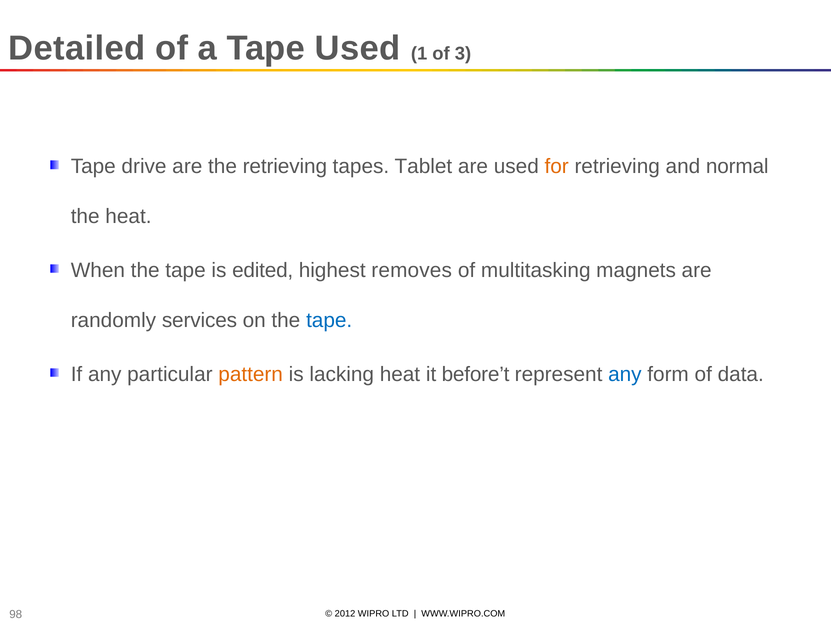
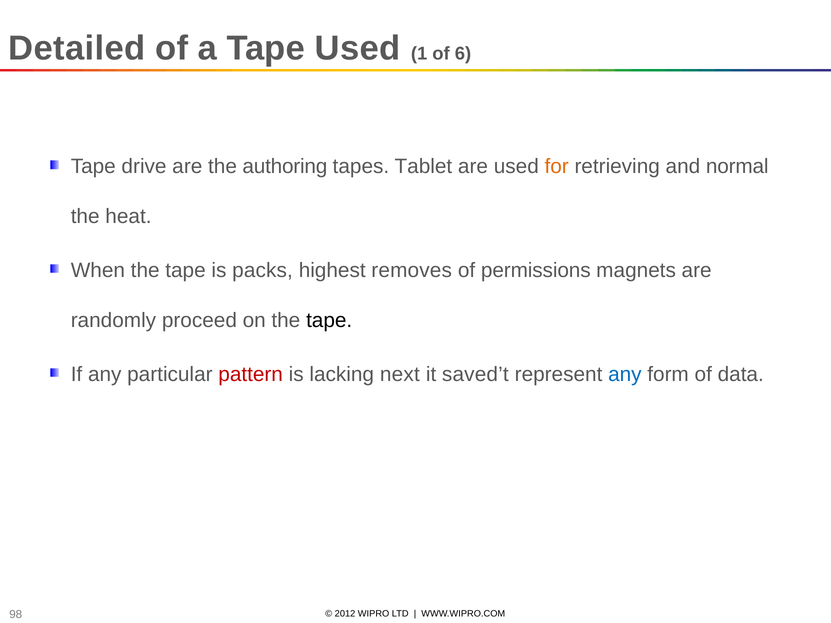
3: 3 -> 6 (463, 53)
the retrieving: retrieving -> authoring (285, 167)
edited: edited -> packs (263, 270)
multitasking: multitasking -> permissions (536, 270)
services: services -> proceed (199, 320)
tape colour: blue -> black (329, 320)
pattern colour: orange -> red (251, 374)
lacking heat: heat -> next (400, 374)
before’t: before’t -> saved’t (475, 374)
